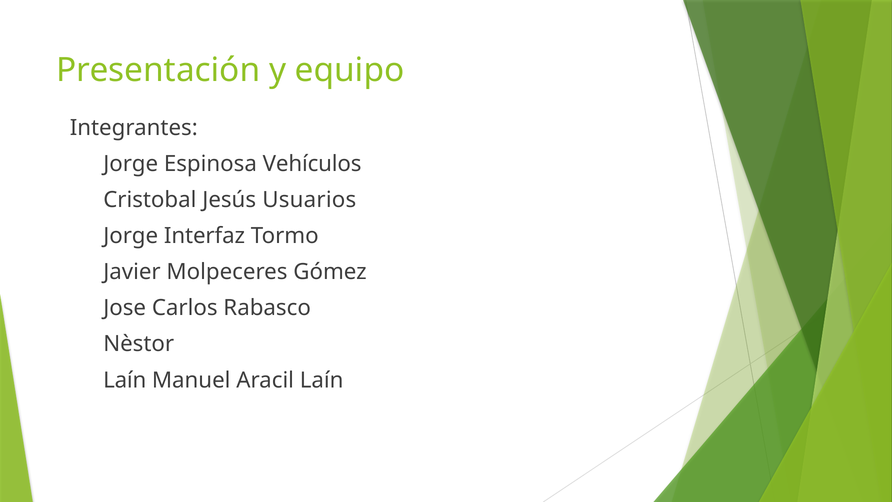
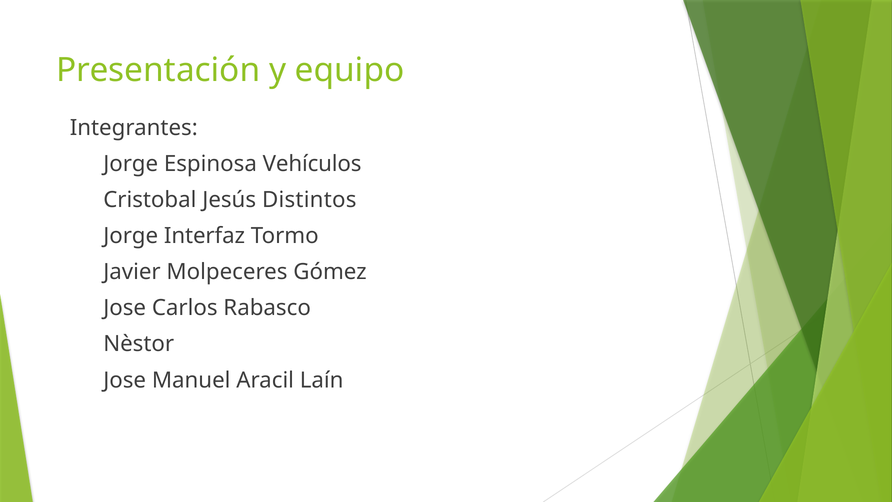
Usuarios: Usuarios -> Distintos (309, 200)
Laín: Laín -> Jose (125, 380)
